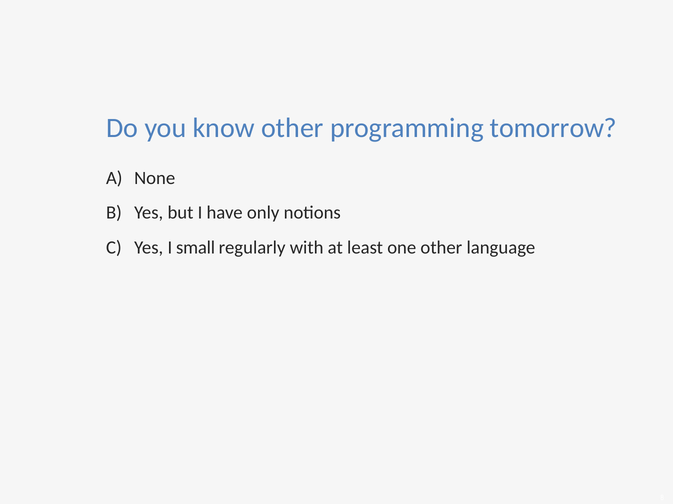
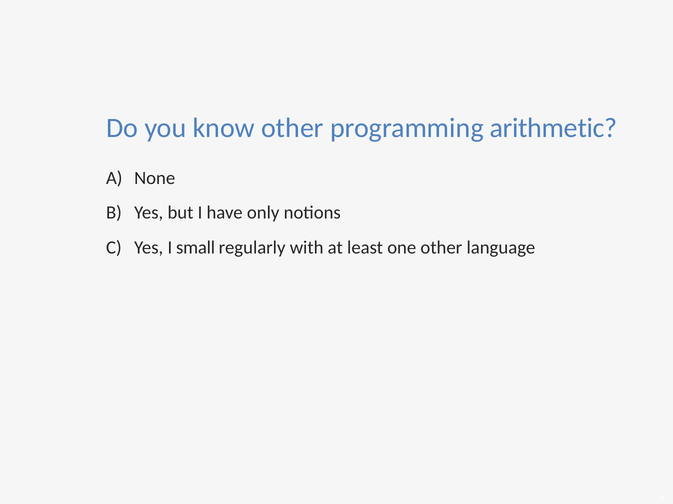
tomorrow: tomorrow -> arithmetic (553, 128)
